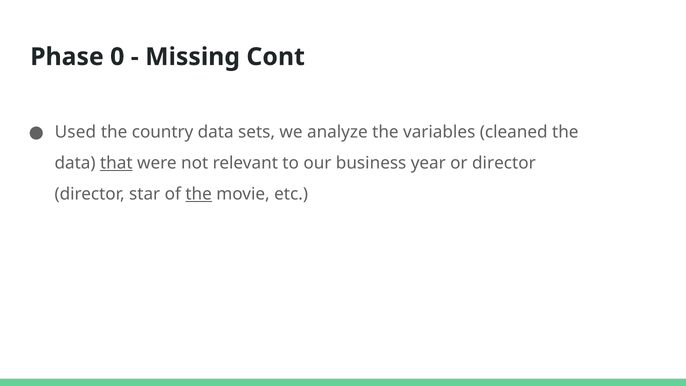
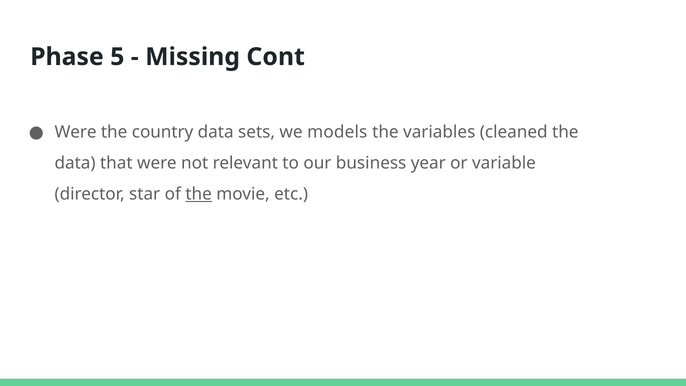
0: 0 -> 5 (117, 57)
Used: Used -> Were (76, 132)
analyze: analyze -> models (337, 132)
that underline: present -> none (116, 163)
or director: director -> variable (504, 163)
